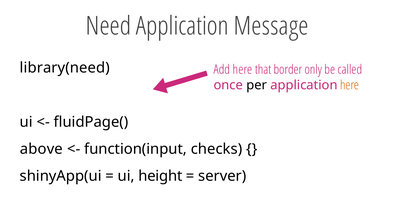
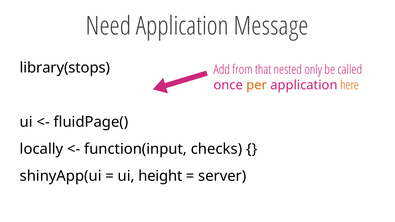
library(need: library(need -> library(stops (65, 68)
Add here: here -> from (243, 70)
border: border -> nested (288, 70)
per colour: black -> orange (257, 85)
above: above -> locally (41, 149)
